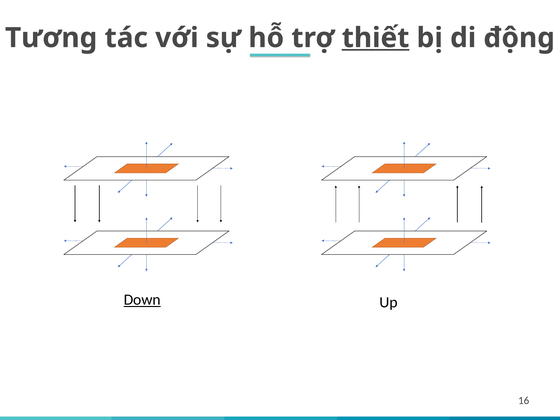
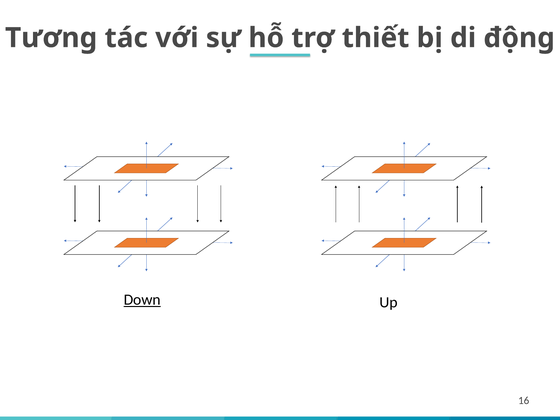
thiết underline: present -> none (376, 38)
